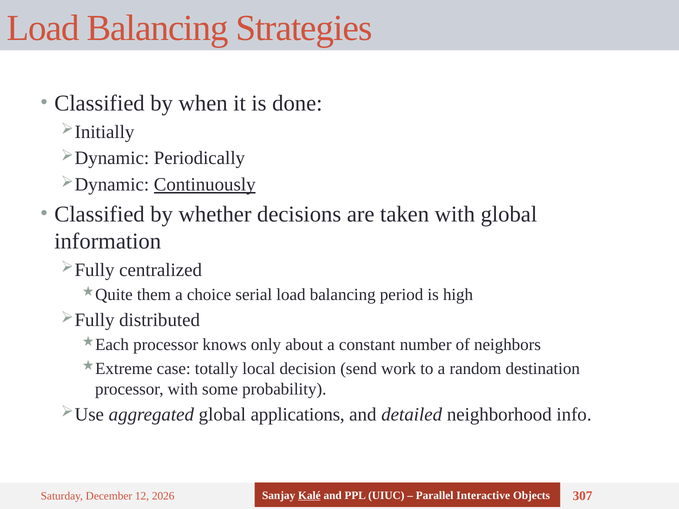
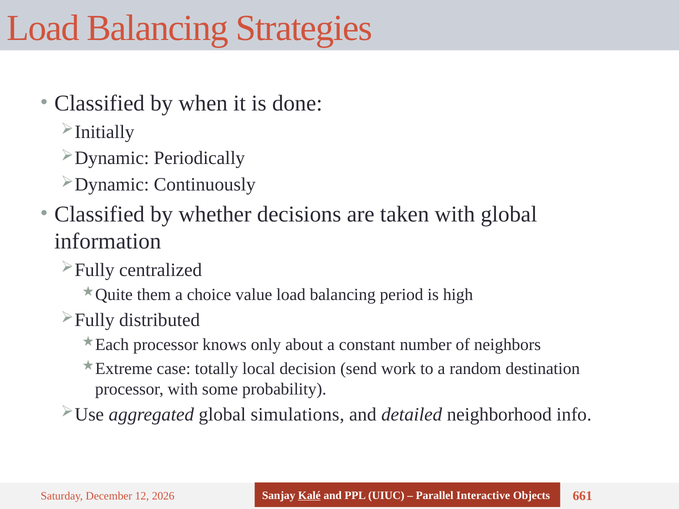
Continuously underline: present -> none (205, 185)
serial: serial -> value (254, 295)
applications: applications -> simulations (298, 415)
307: 307 -> 661 (583, 496)
